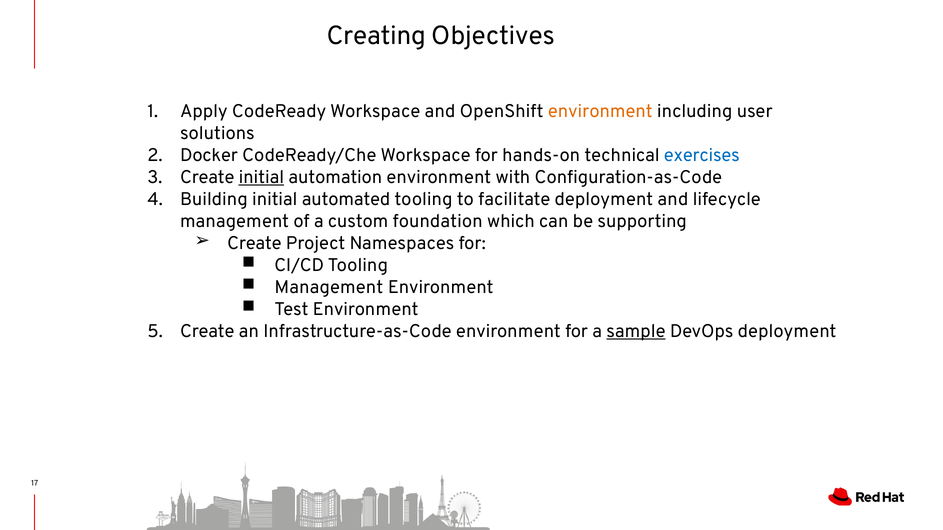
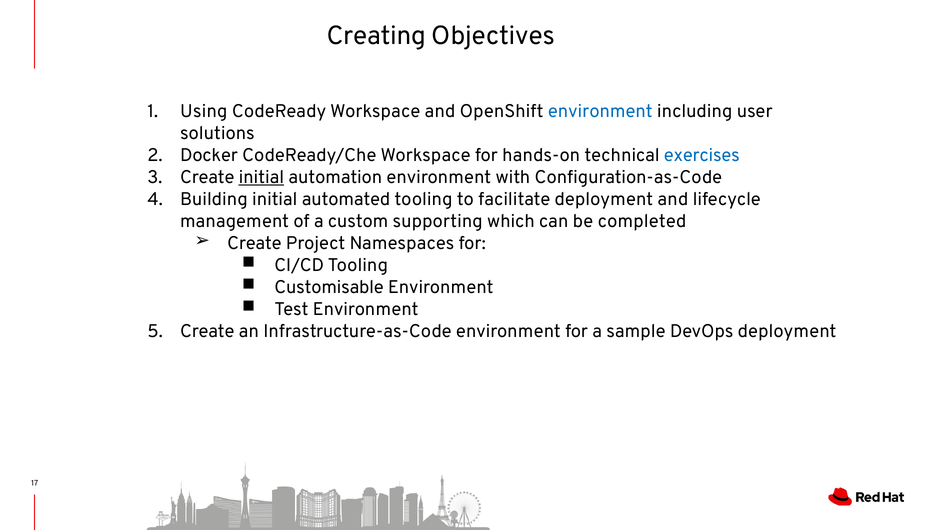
Apply: Apply -> Using (204, 111)
environment colour: orange -> blue (600, 111)
foundation: foundation -> supporting (438, 221)
supporting: supporting -> completed (642, 221)
Management: Management -> Customisable (329, 287)
sample underline: present -> none (636, 331)
